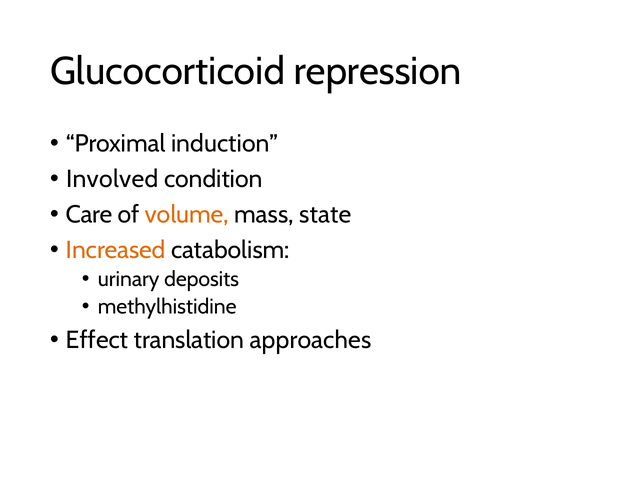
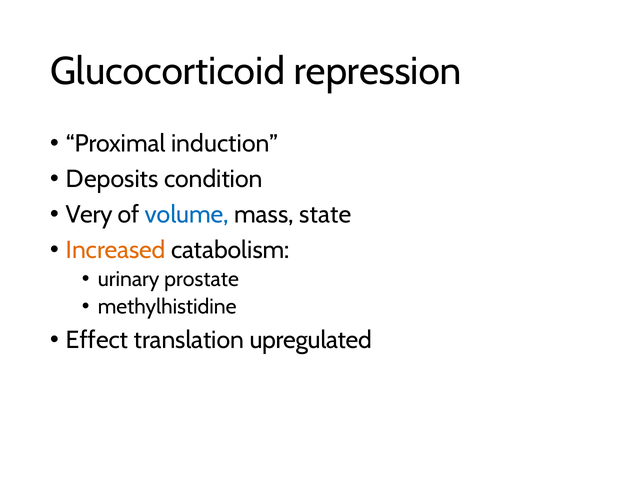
Involved: Involved -> Deposits (112, 179)
Care: Care -> Very (89, 214)
volume colour: orange -> blue (187, 214)
deposits: deposits -> prostate (202, 279)
approaches: approaches -> upregulated (311, 340)
